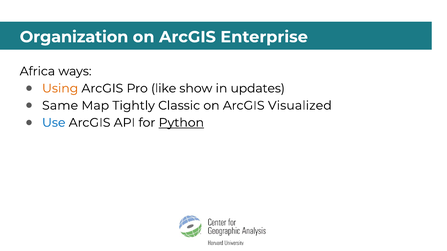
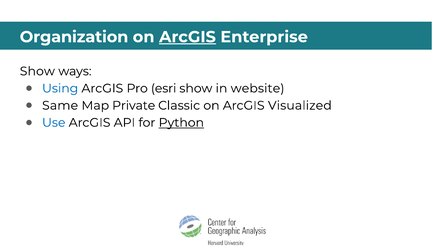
ArcGIS underline: none -> present (187, 37)
Africa: Africa -> Show (37, 71)
Using colour: orange -> blue (60, 89)
like: like -> esri (164, 89)
updates: updates -> website (258, 89)
Tightly: Tightly -> Private (134, 106)
